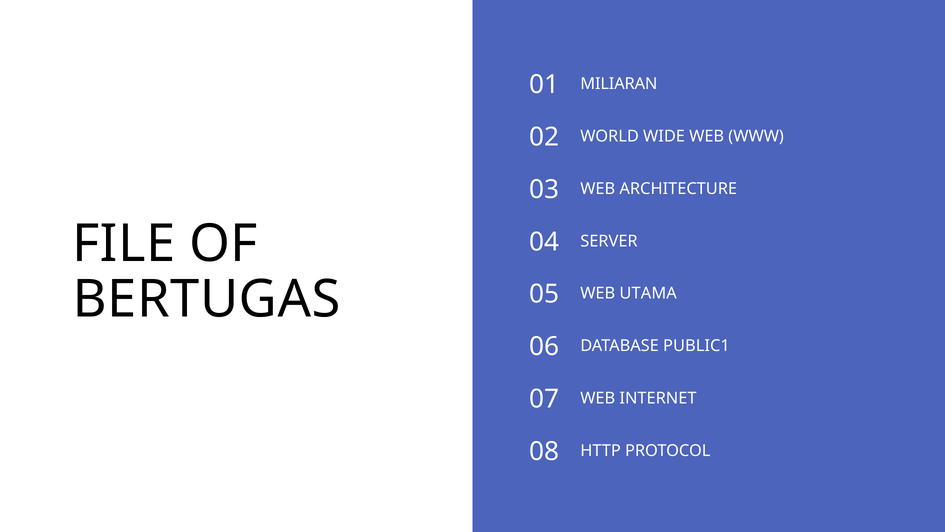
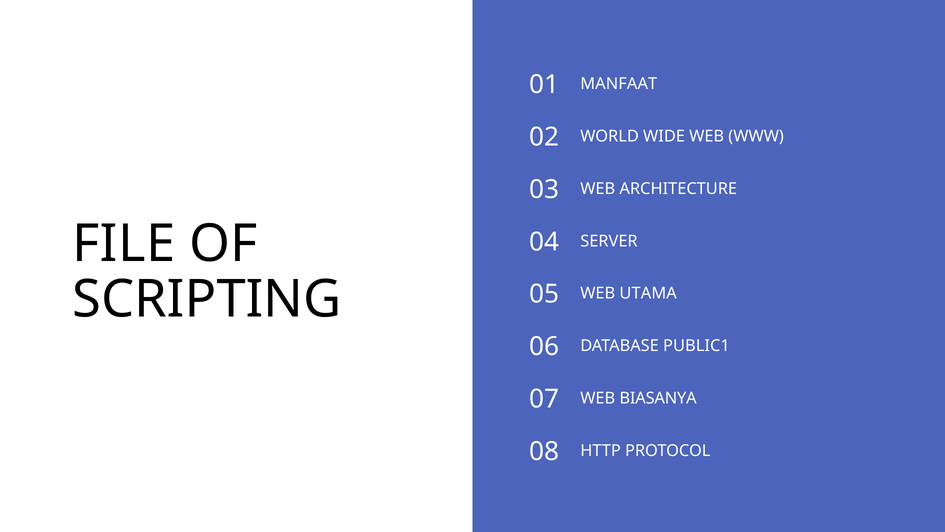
MILIARAN: MILIARAN -> MANFAAT (619, 84)
BERTUGAS: BERTUGAS -> SCRIPTING (207, 299)
INTERNET: INTERNET -> BIASANYA (658, 398)
